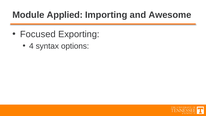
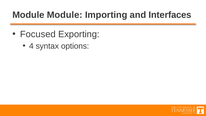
Module Applied: Applied -> Module (65, 15)
Awesome: Awesome -> Interfaces (170, 15)
